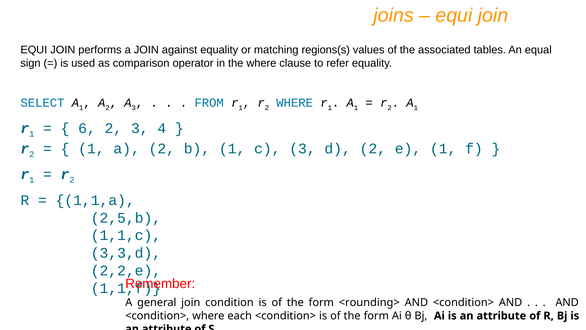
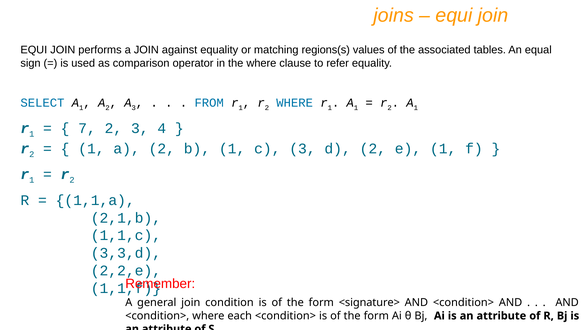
6: 6 -> 7 (87, 128)
2,5,b: 2,5,b -> 2,1,b (126, 218)
<rounding>: <rounding> -> <signature> (369, 302)
